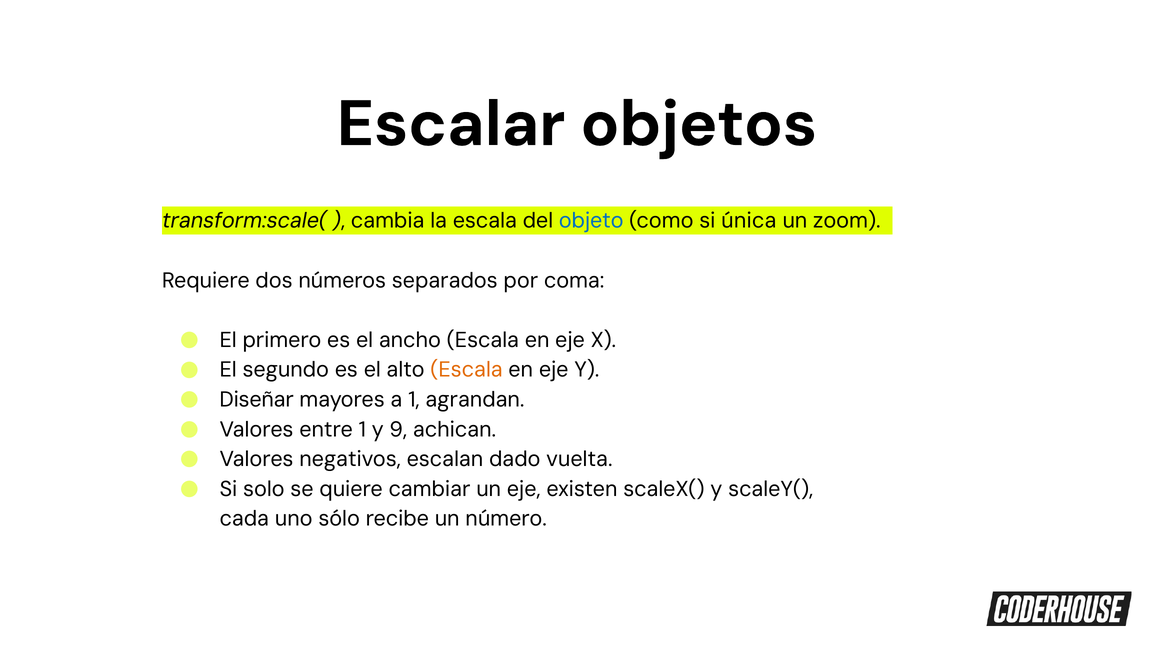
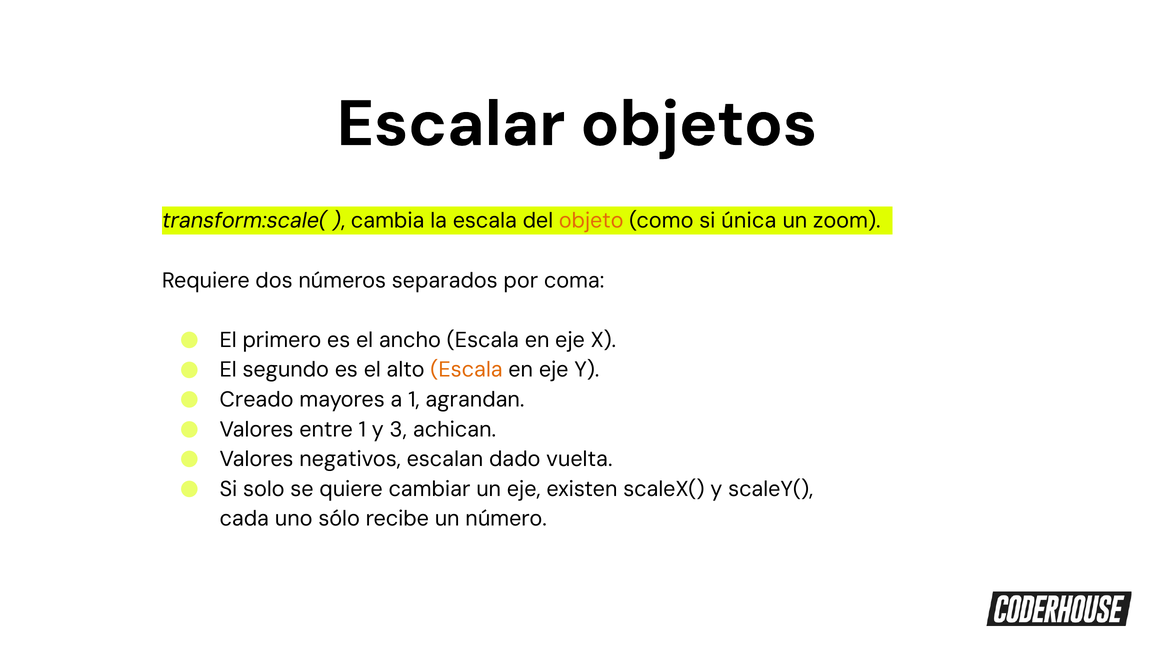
objeto colour: blue -> orange (591, 221)
Diseñar: Diseñar -> Creado (257, 400)
9: 9 -> 3 (398, 429)
